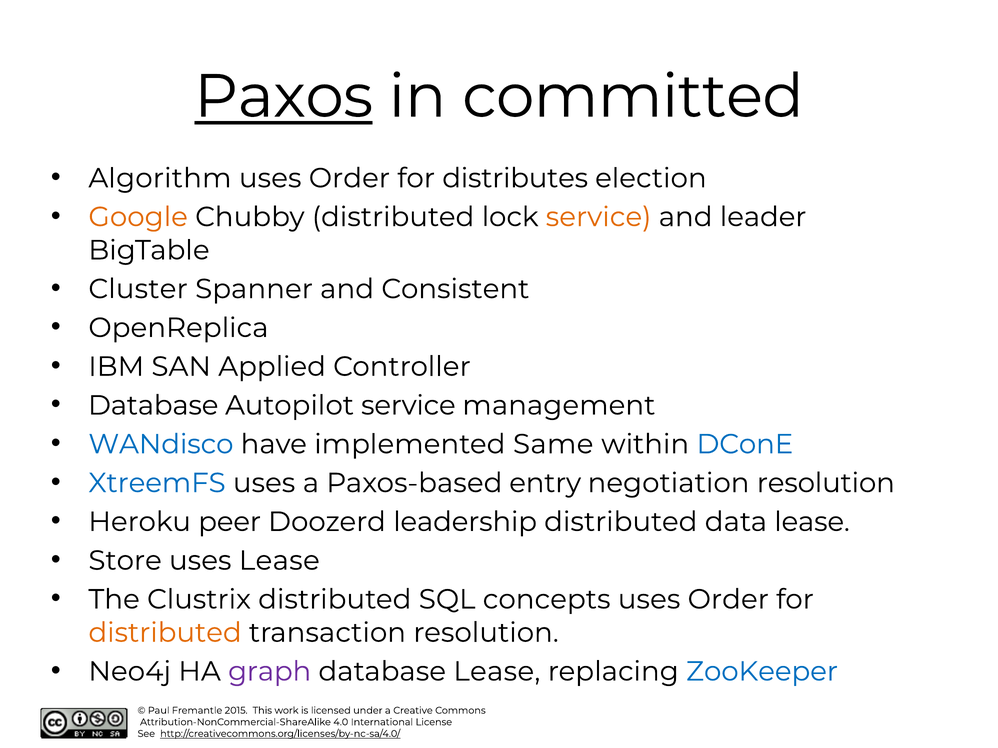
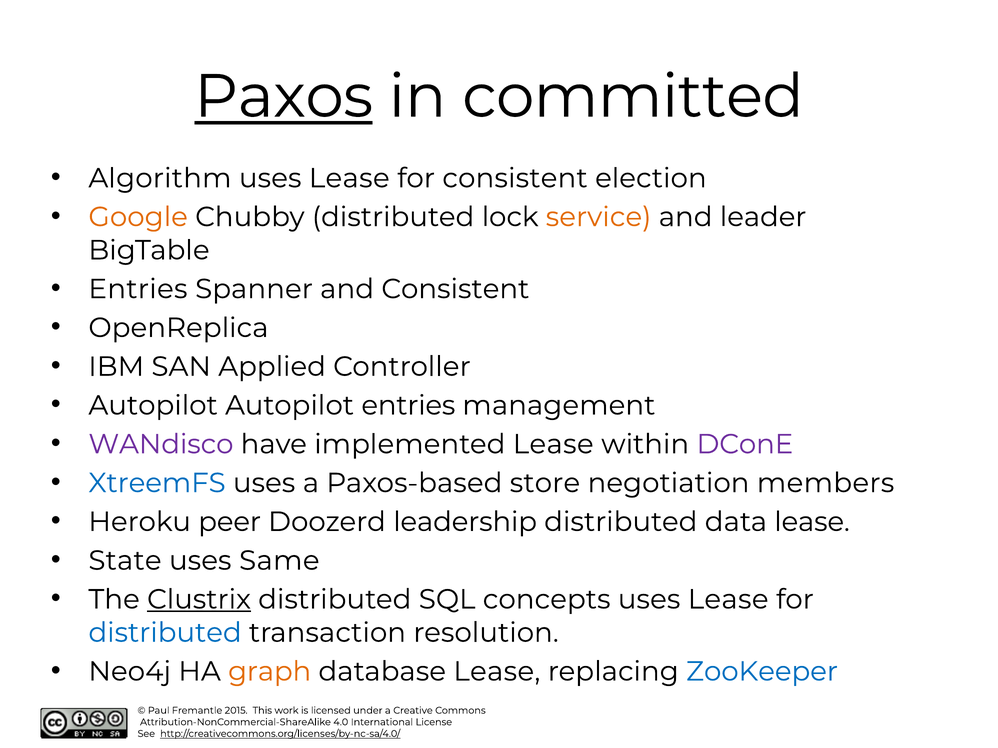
Order: Order -> Lease (349, 178)
for distributes: distributes -> consistent (515, 178)
Cluster: Cluster -> Entries (138, 289)
Database: Database -> Autopilot (153, 406)
Autopilot service: service -> entries (408, 406)
WANdisco colour: blue -> purple (161, 445)
implemented Same: Same -> Lease (553, 445)
DConE colour: blue -> purple (745, 445)
entry: entry -> store (545, 483)
negotiation resolution: resolution -> members (826, 483)
Store: Store -> State (125, 561)
uses Lease: Lease -> Same (279, 561)
Clustrix underline: none -> present (199, 600)
Order: Order -> Lease (728, 600)
distributed colour: orange -> blue (165, 633)
graph colour: purple -> orange (270, 672)
